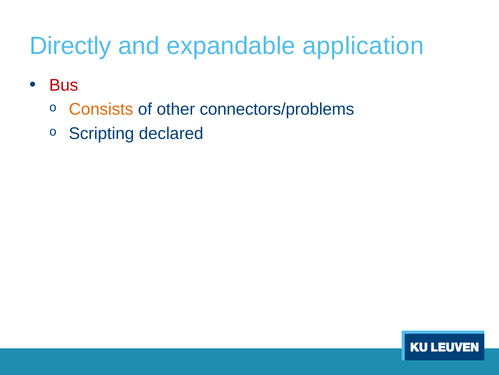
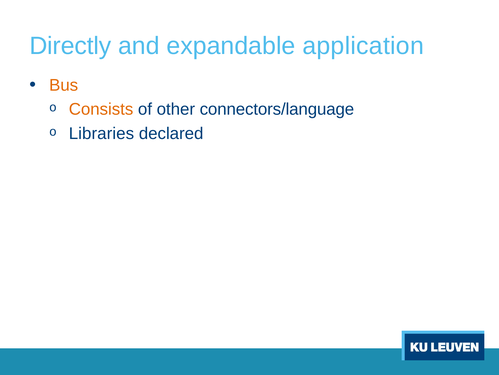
Bus colour: red -> orange (64, 85)
connectors/problems: connectors/problems -> connectors/language (277, 109)
Scripting: Scripting -> Libraries (101, 133)
